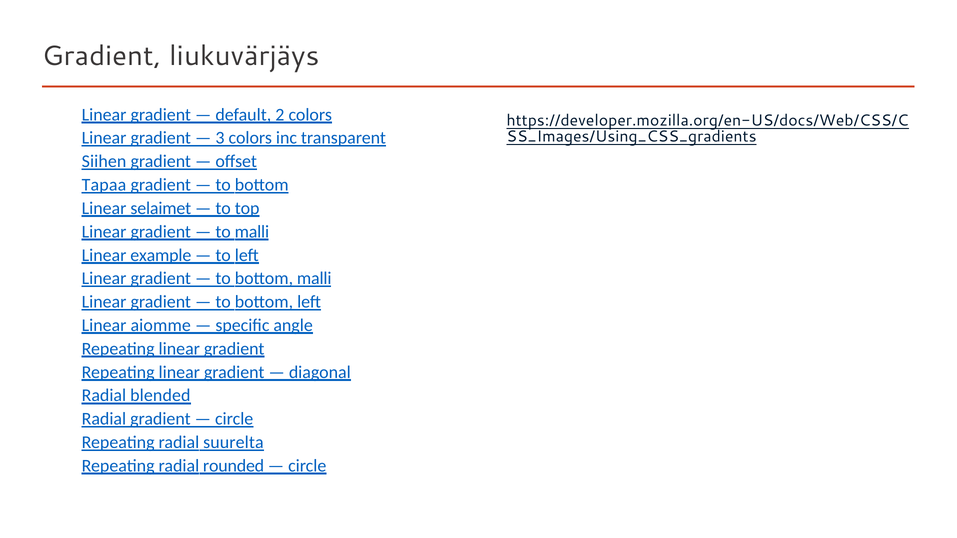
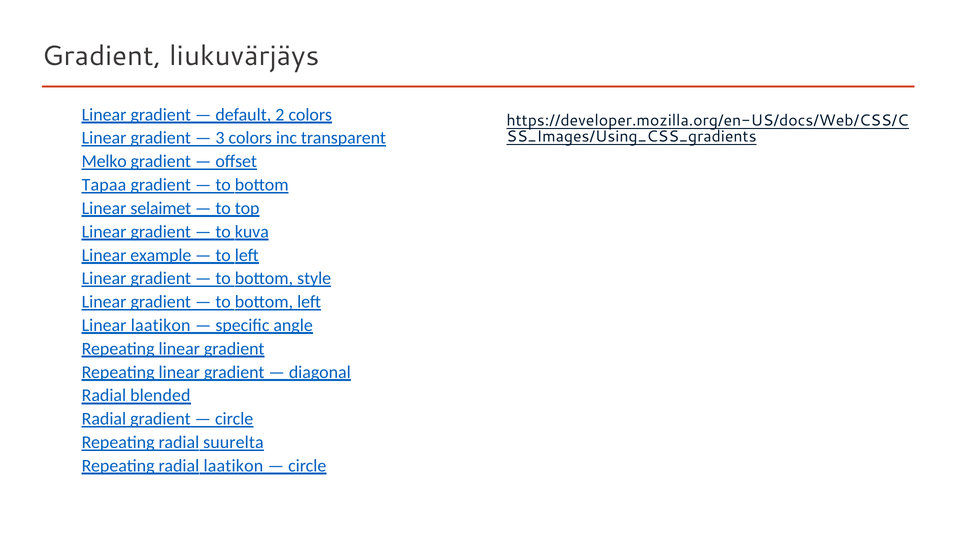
Siihen: Siihen -> Melko (104, 162)
to malli: malli -> kuva (252, 232)
bottom malli: malli -> style (314, 279)
Linear aiomme: aiomme -> laatikon (161, 326)
radial rounded: rounded -> laatikon (233, 466)
